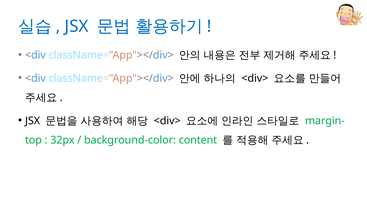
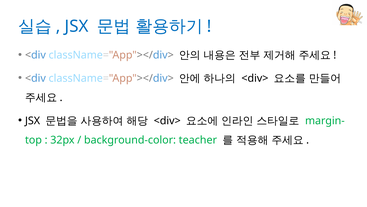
content: content -> teacher (198, 140)
